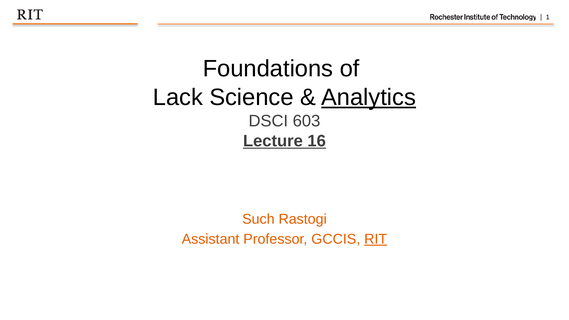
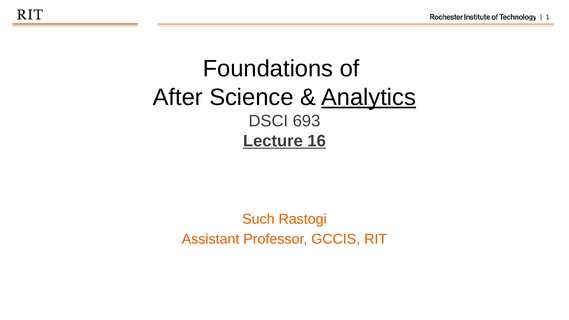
Lack: Lack -> After (178, 97)
603: 603 -> 693 (307, 121)
RIT underline: present -> none (376, 239)
